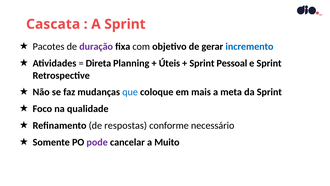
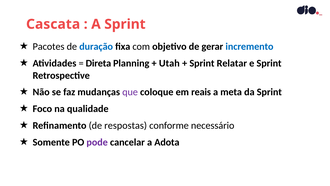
duração colour: purple -> blue (96, 47)
Úteis: Úteis -> Utah (169, 63)
Pessoal: Pessoal -> Relatar (232, 63)
que colour: blue -> purple (130, 92)
mais: mais -> reais (201, 92)
Muito: Muito -> Adota (167, 142)
